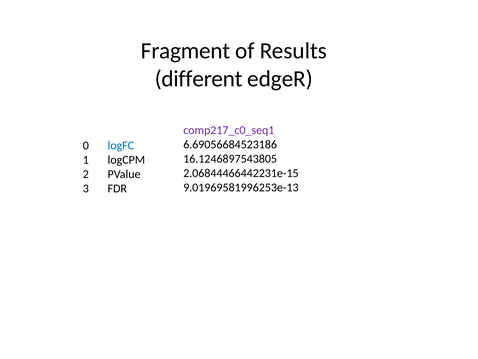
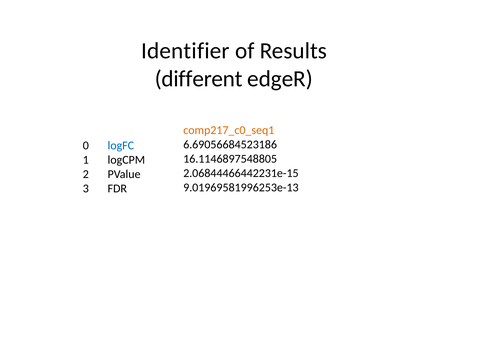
Fragment: Fragment -> Identifier (185, 51)
comp217_c0_seq1 colour: purple -> orange (229, 130)
16.1246897543805: 16.1246897543805 -> 16.1146897548805 (230, 159)
